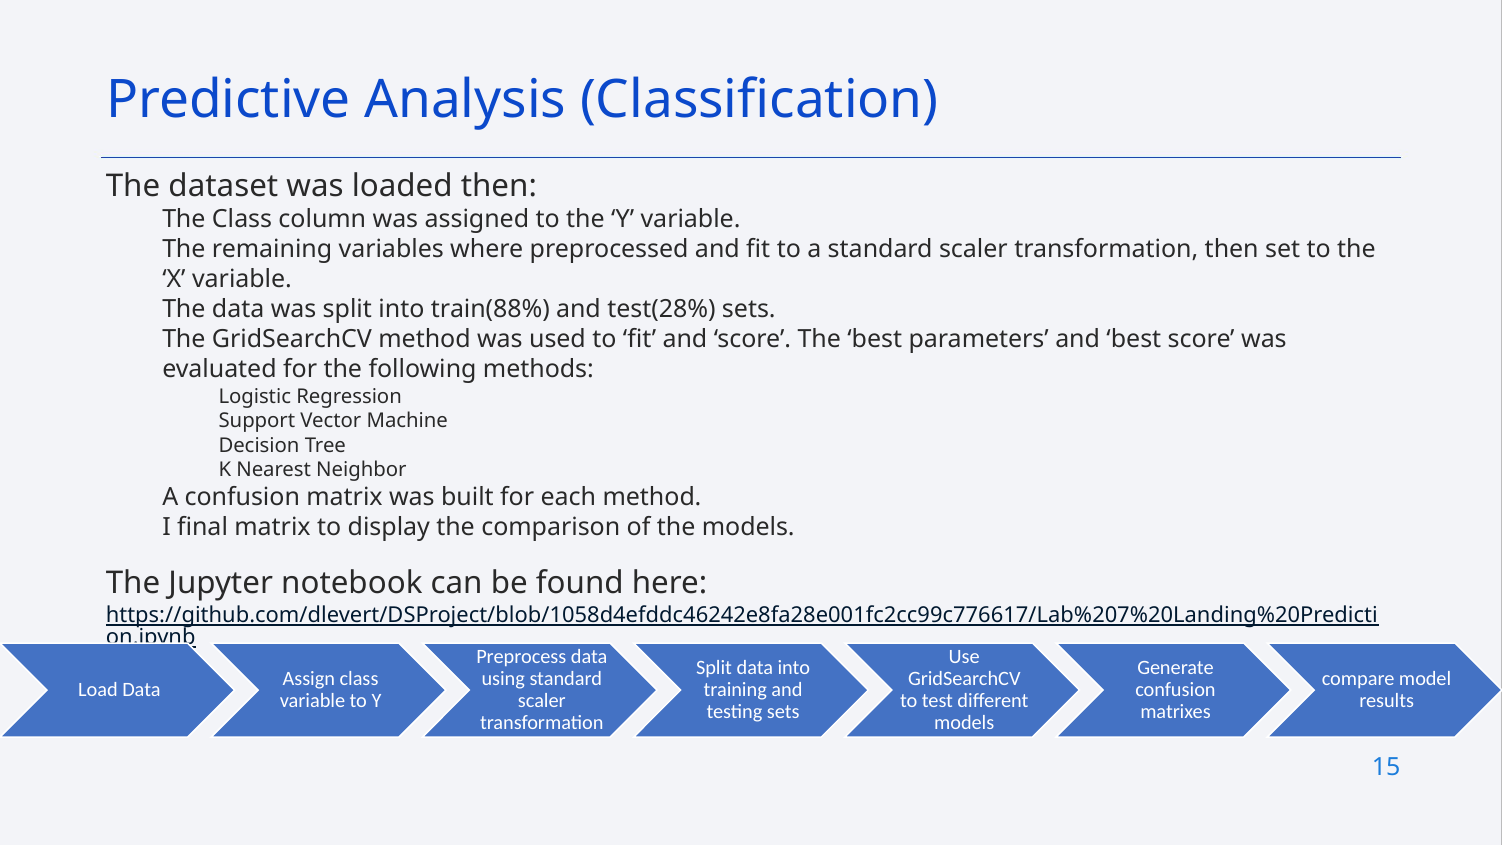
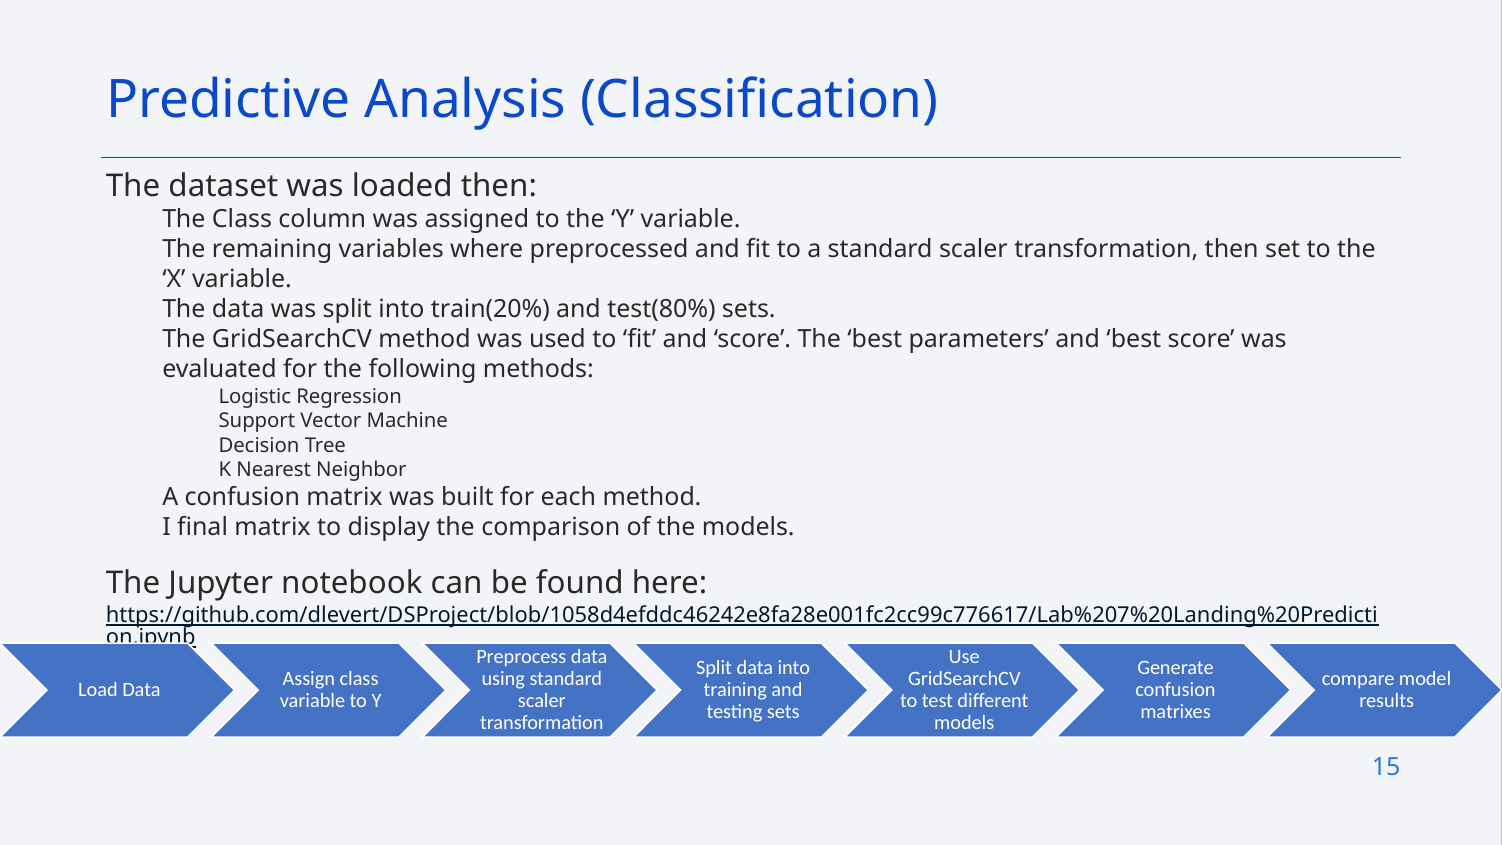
train(88%: train(88% -> train(20% (490, 310)
test(28%: test(28% -> test(80% (661, 310)
